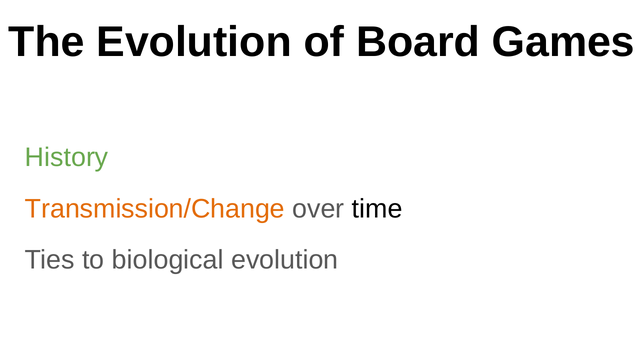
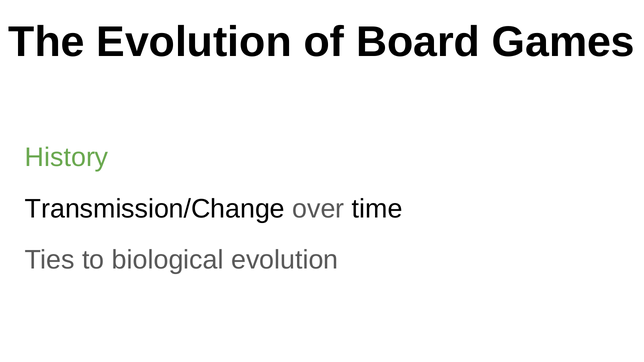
Transmission/Change colour: orange -> black (155, 209)
